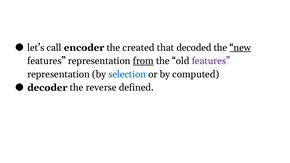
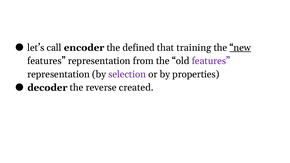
created: created -> defined (139, 48)
decoded: decoded -> training (194, 48)
from underline: present -> none (143, 61)
selection colour: blue -> purple (127, 74)
computed: computed -> properties (196, 74)
defined: defined -> created (136, 88)
